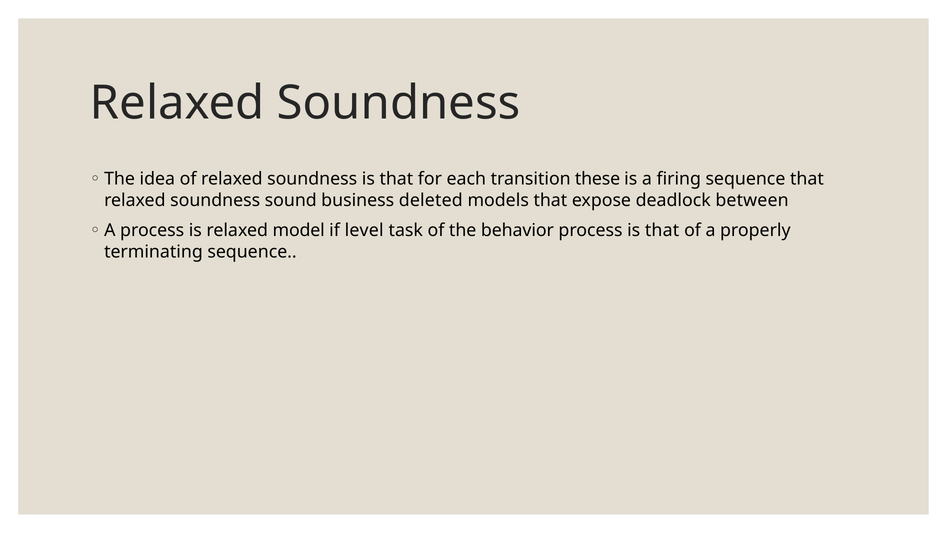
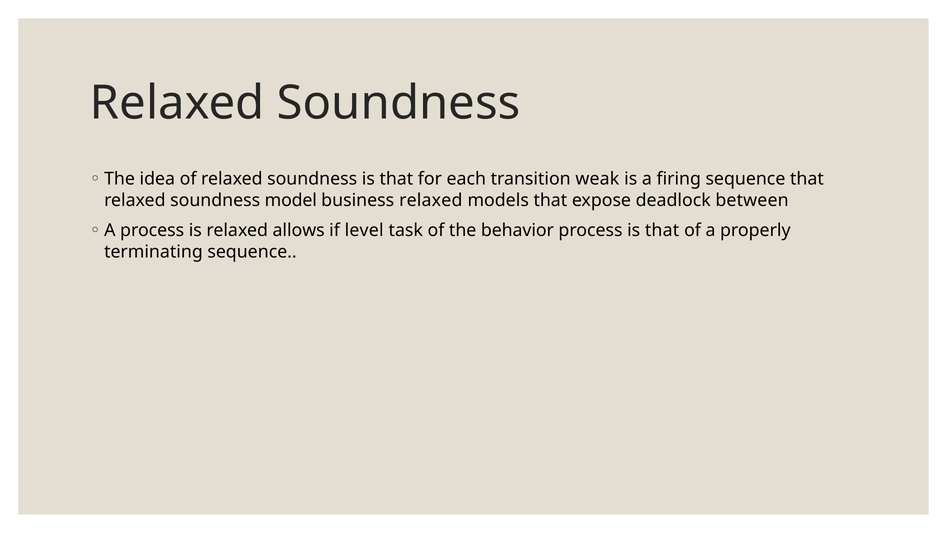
these: these -> weak (597, 179)
sound: sound -> model (291, 200)
business deleted: deleted -> relaxed (431, 200)
model: model -> allows (299, 230)
